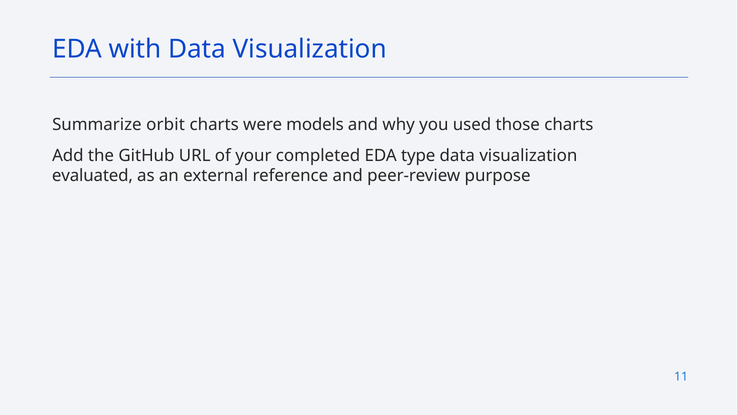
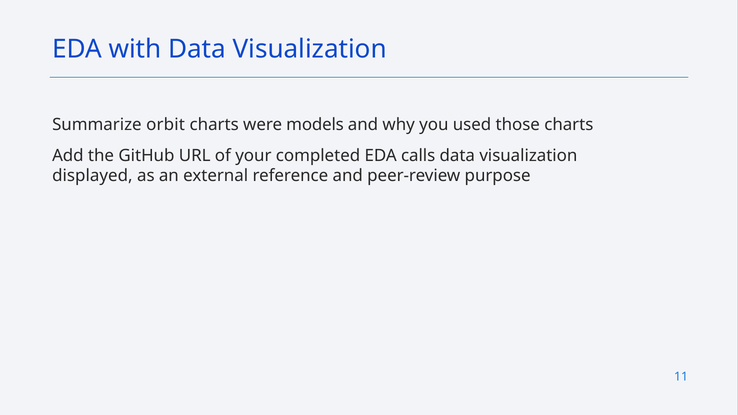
type: type -> calls (418, 156)
evaluated: evaluated -> displayed (92, 176)
